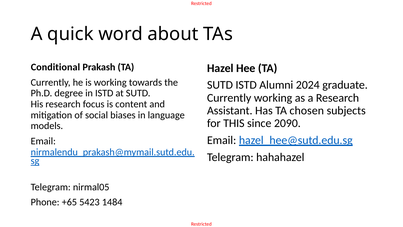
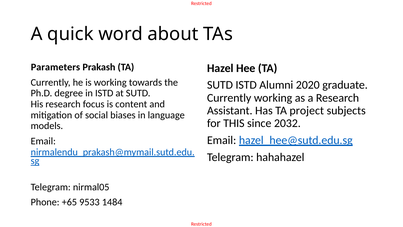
Conditional: Conditional -> Parameters (55, 67)
2024: 2024 -> 2020 (308, 85)
chosen: chosen -> project (307, 110)
2090: 2090 -> 2032 (287, 123)
5423: 5423 -> 9533 (89, 202)
